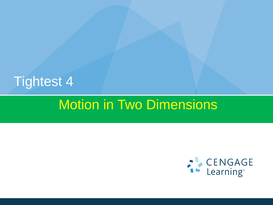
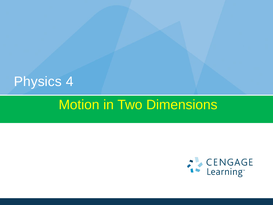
Tightest: Tightest -> Physics (38, 81)
